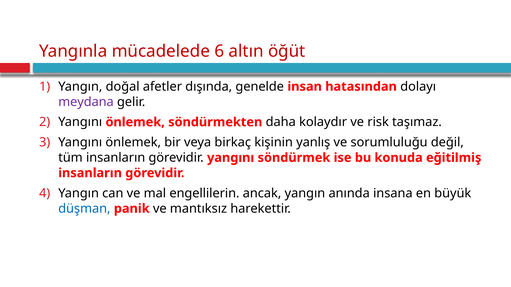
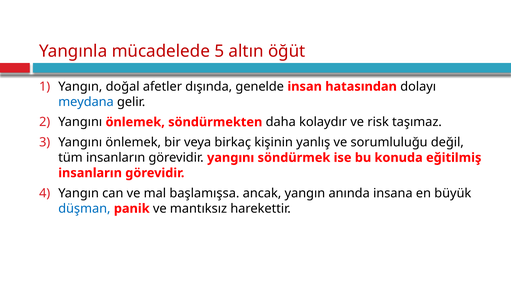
6: 6 -> 5 (219, 51)
meydana colour: purple -> blue (86, 102)
engellilerin: engellilerin -> başlamışsa (204, 194)
